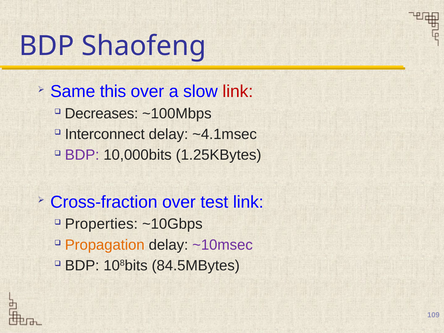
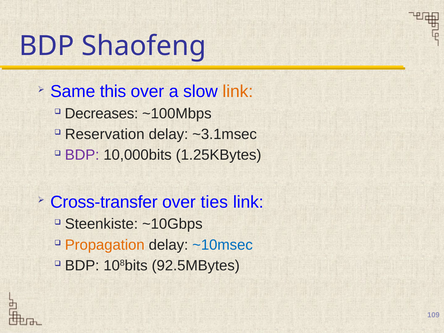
link colour: red -> orange (238, 92)
Interconnect: Interconnect -> Reservation (105, 134)
~4.1msec: ~4.1msec -> ~3.1msec (225, 134)
Cross-fraction: Cross-fraction -> Cross-transfer (104, 202)
test: test -> ties (214, 202)
Properties: Properties -> Steenkiste (101, 224)
~10msec colour: purple -> blue (223, 245)
84.5MBytes: 84.5MBytes -> 92.5MBytes (196, 265)
